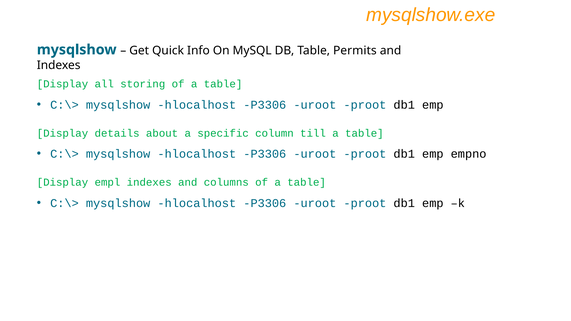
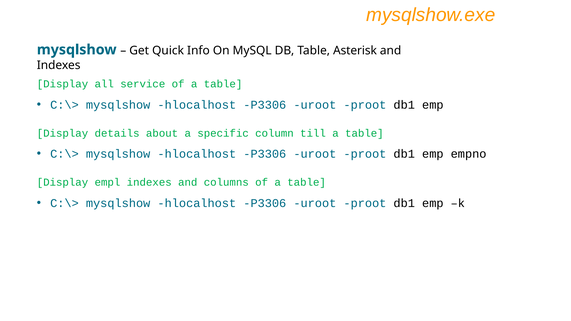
Permits: Permits -> Asterisk (355, 50)
storing: storing -> service (143, 84)
